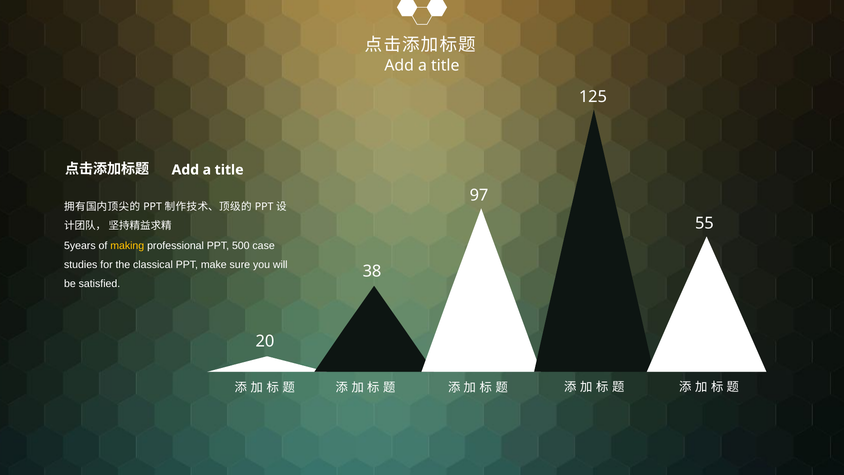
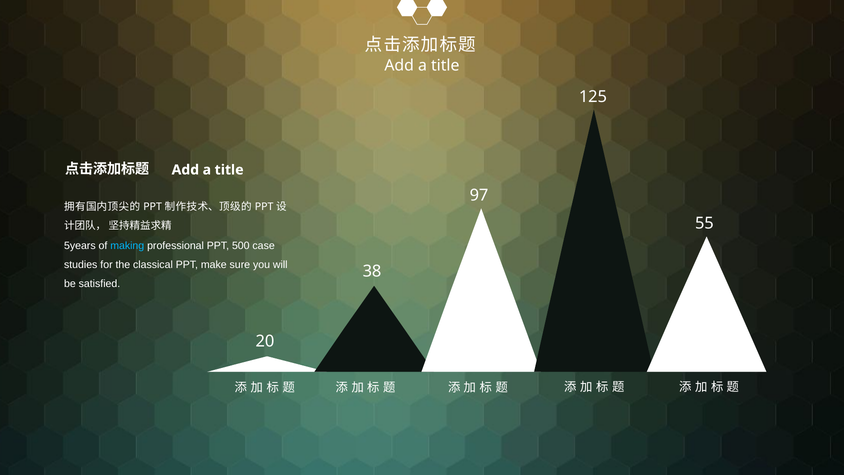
making colour: yellow -> light blue (127, 246)
